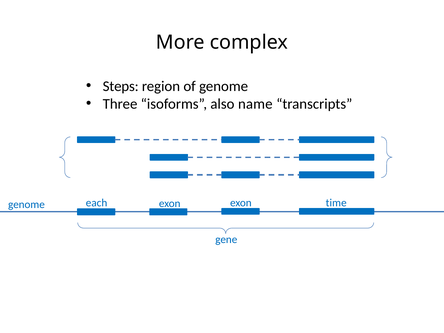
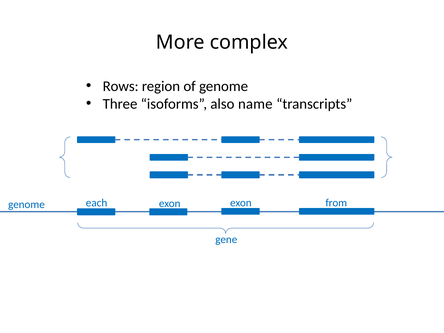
Steps: Steps -> Rows (121, 86)
time: time -> from (336, 203)
